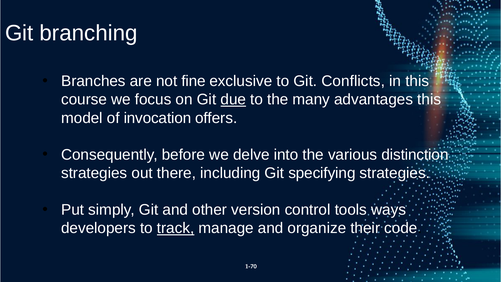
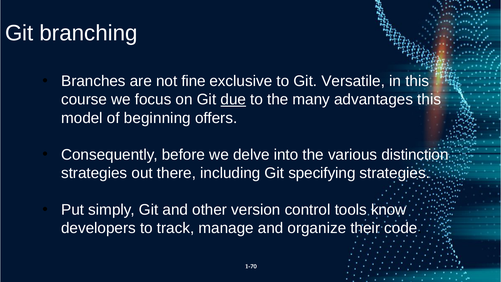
Conflicts: Conflicts -> Versatile (353, 81)
invocation: invocation -> beginning (157, 118)
ways: ways -> know (389, 210)
track underline: present -> none (176, 228)
